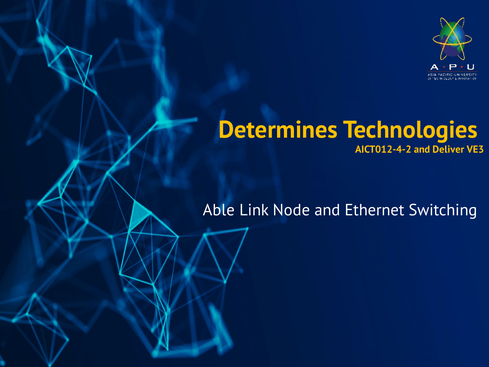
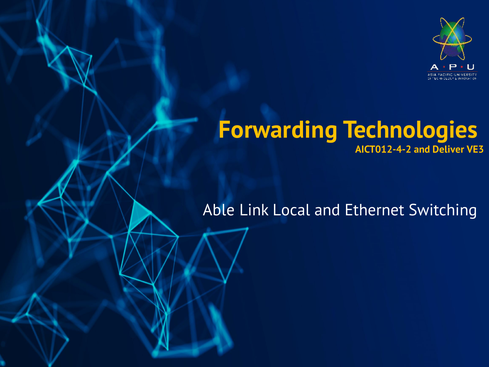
Determines: Determines -> Forwarding (278, 130)
Node: Node -> Local (291, 210)
